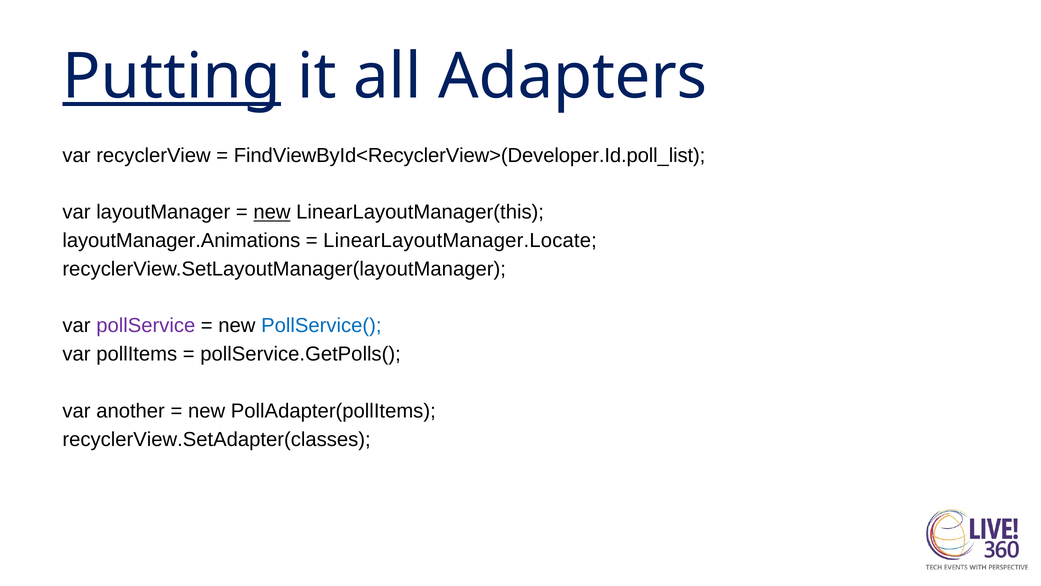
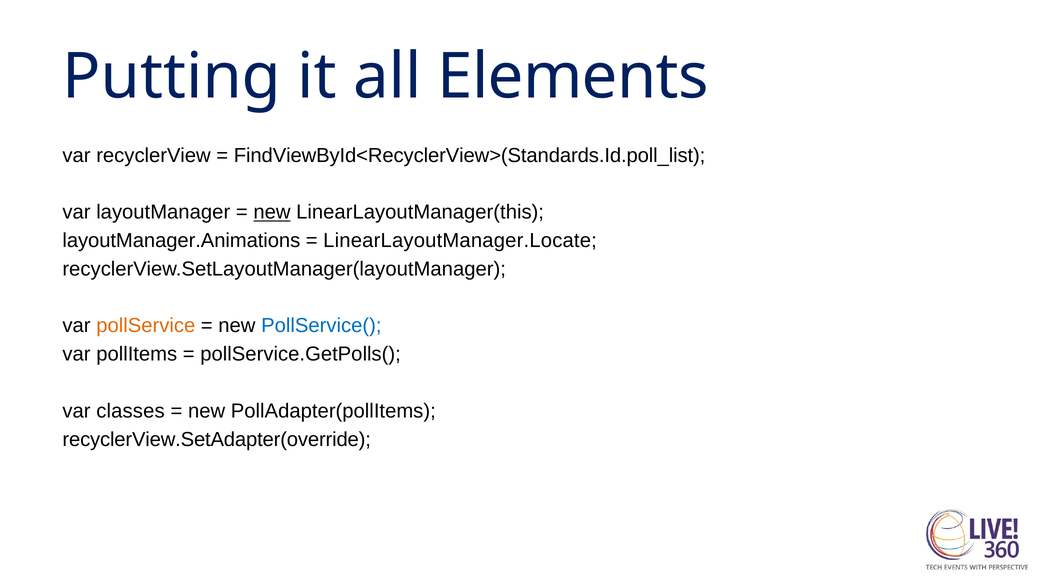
Putting underline: present -> none (172, 77)
Adapters: Adapters -> Elements (573, 77)
FindViewById<RecyclerView>(Developer.Id.poll_list: FindViewById<RecyclerView>(Developer.Id.poll_list -> FindViewById<RecyclerView>(Standards.Id.poll_list (470, 155)
pollService colour: purple -> orange (146, 326)
another: another -> classes (130, 411)
recyclerView.SetAdapter(classes: recyclerView.SetAdapter(classes -> recyclerView.SetAdapter(override (217, 439)
